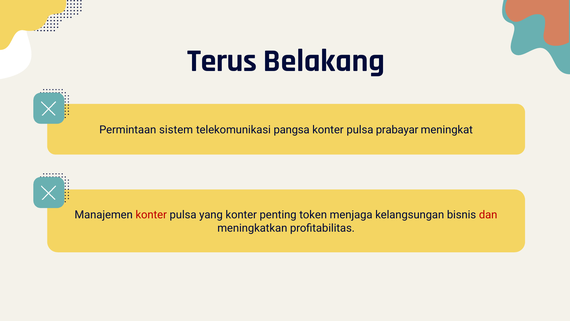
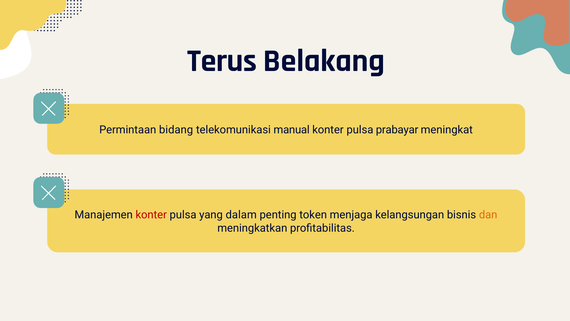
sistem: sistem -> bidang (176, 130)
pangsa: pangsa -> manual (292, 130)
yang konter: konter -> dalam (241, 215)
dan colour: red -> orange (488, 215)
